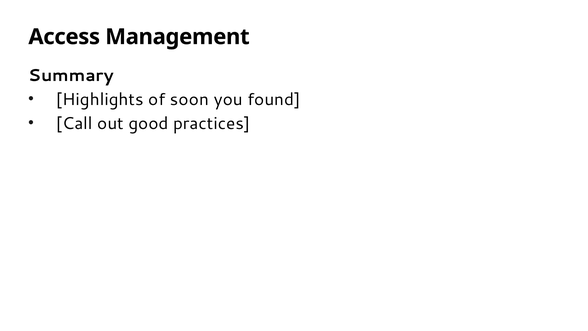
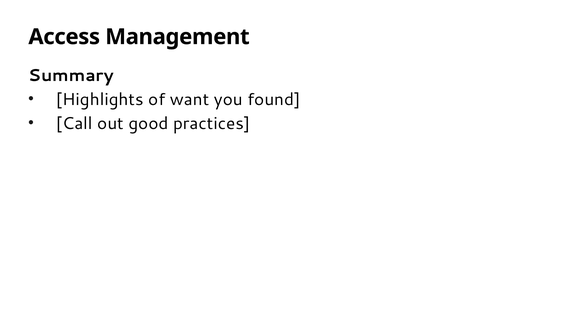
soon: soon -> want (190, 99)
